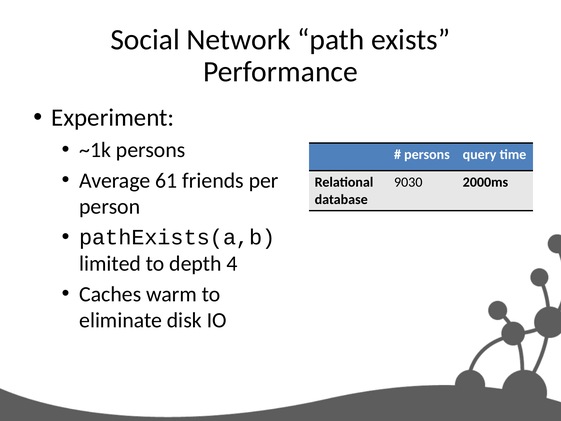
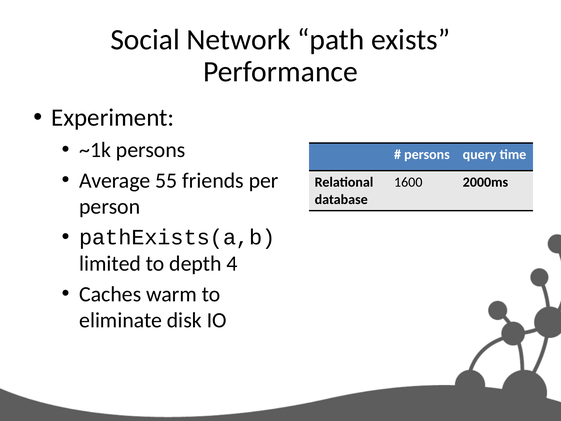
61: 61 -> 55 (166, 180)
9030: 9030 -> 1600 (408, 182)
